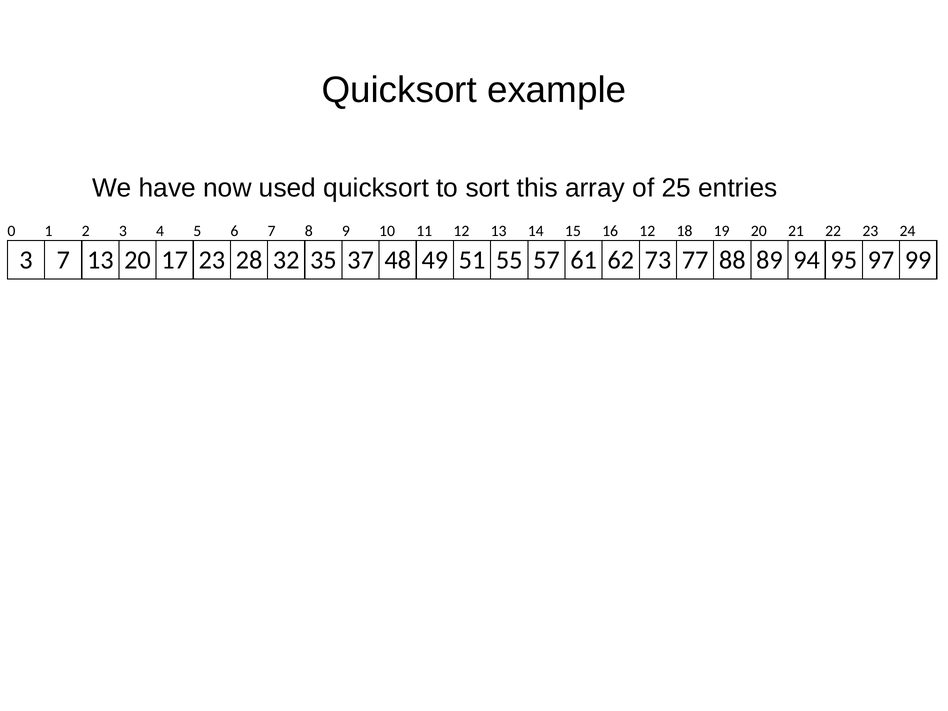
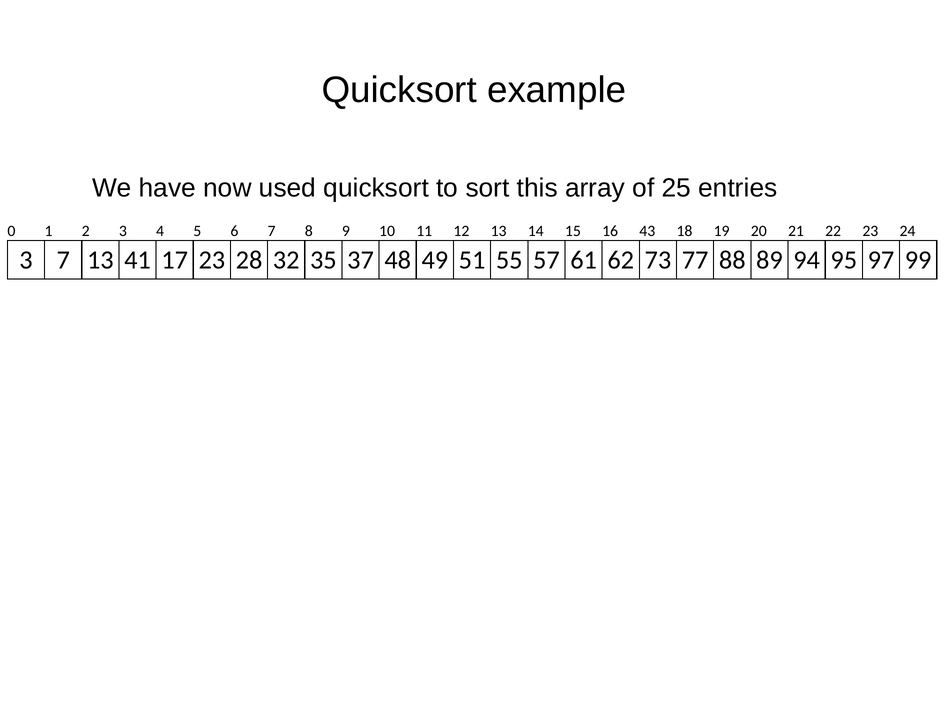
16 12: 12 -> 43 (647, 231)
13 20: 20 -> 41 (138, 260)
